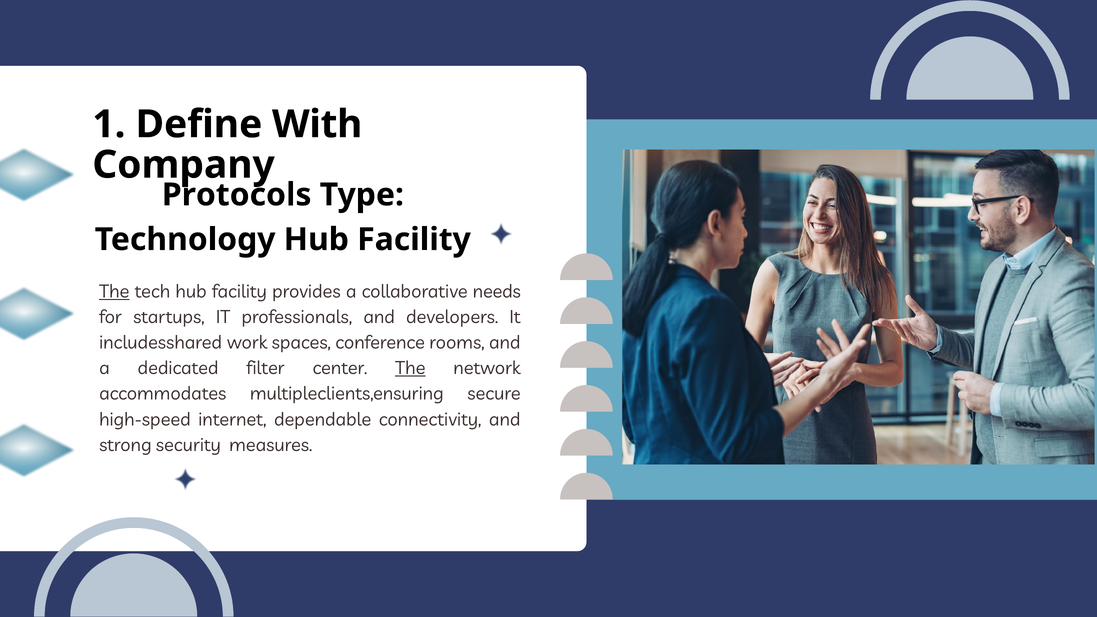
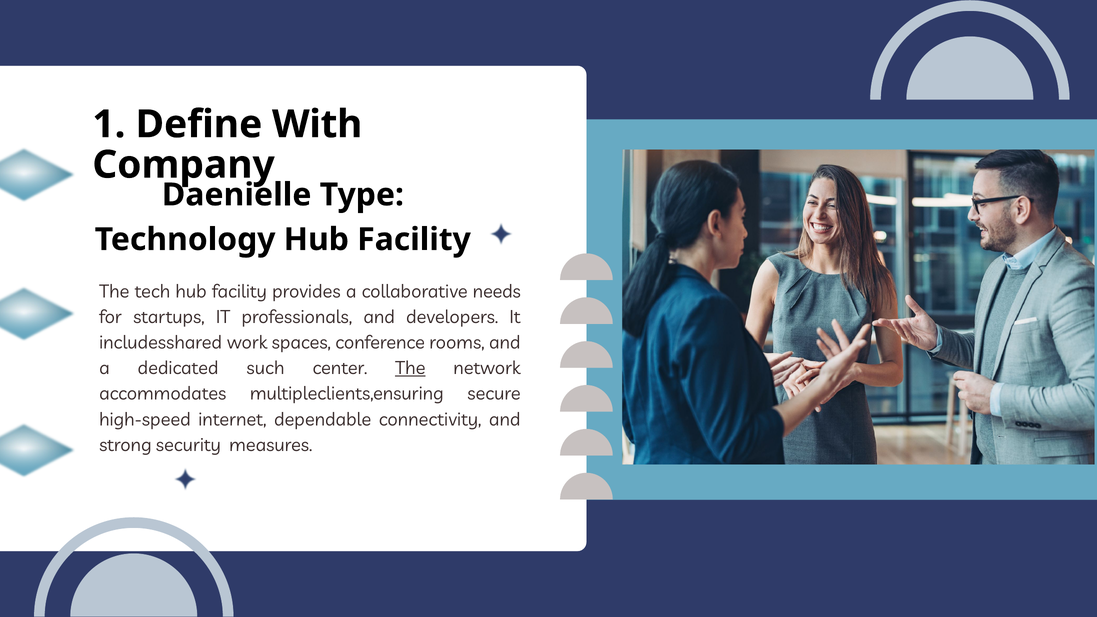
Protocols: Protocols -> Daenielle (237, 195)
The underline: present -> none (114, 292)
filter: filter -> such (265, 368)
